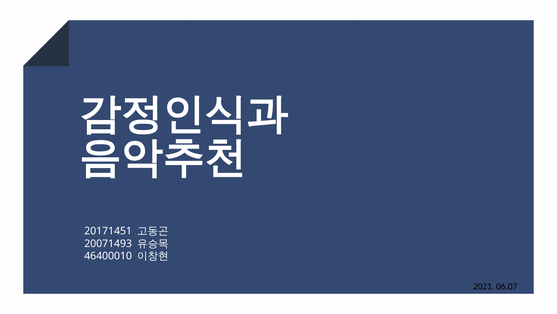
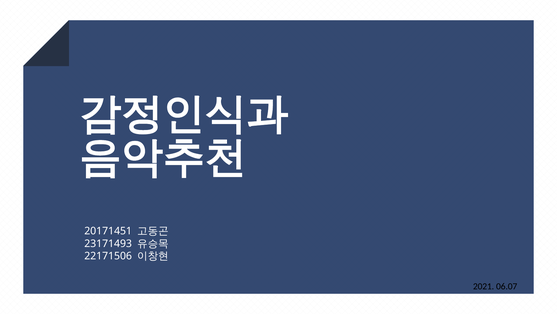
20071493: 20071493 -> 23171493 (108, 243)
46400010: 46400010 -> 22171506 (108, 256)
